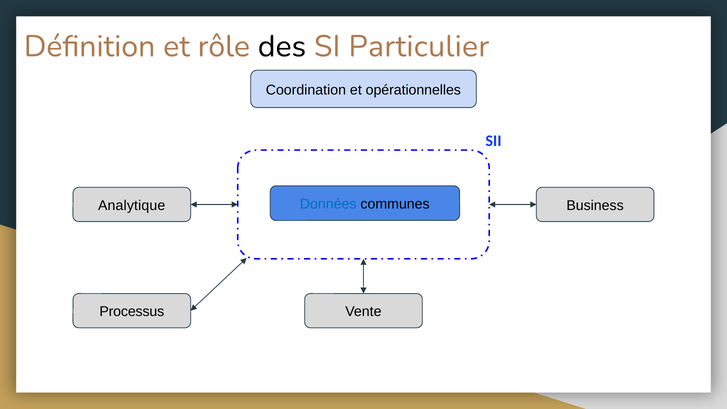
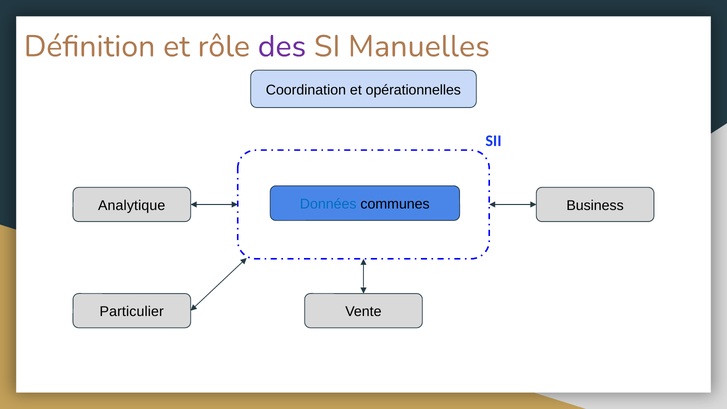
des colour: black -> purple (282, 46)
Particulier: Particulier -> Manuelles (419, 46)
Processus: Processus -> Particulier (132, 312)
